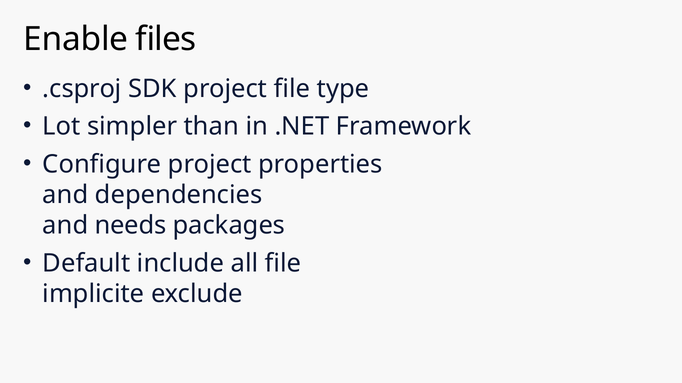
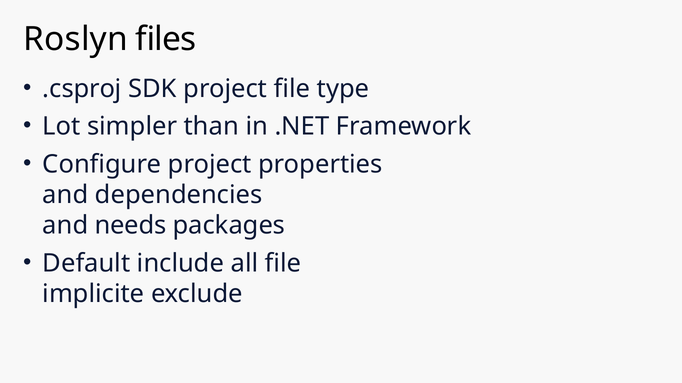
Enable: Enable -> Roslyn (76, 39)
